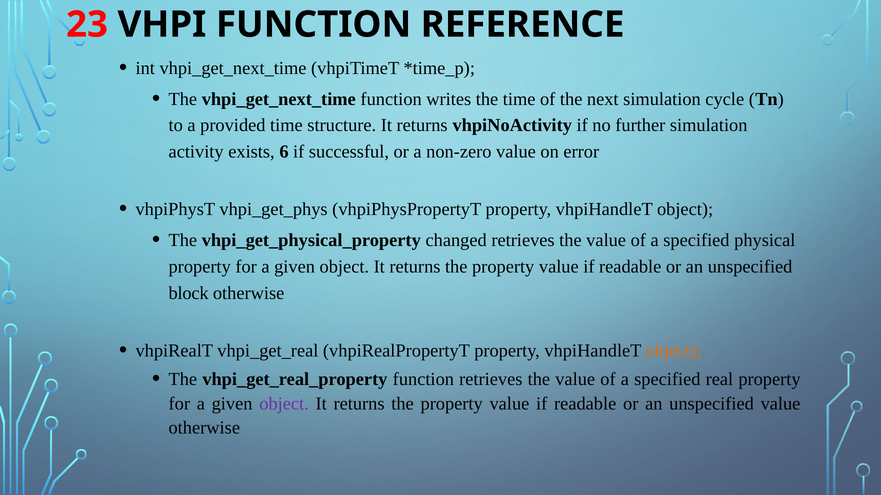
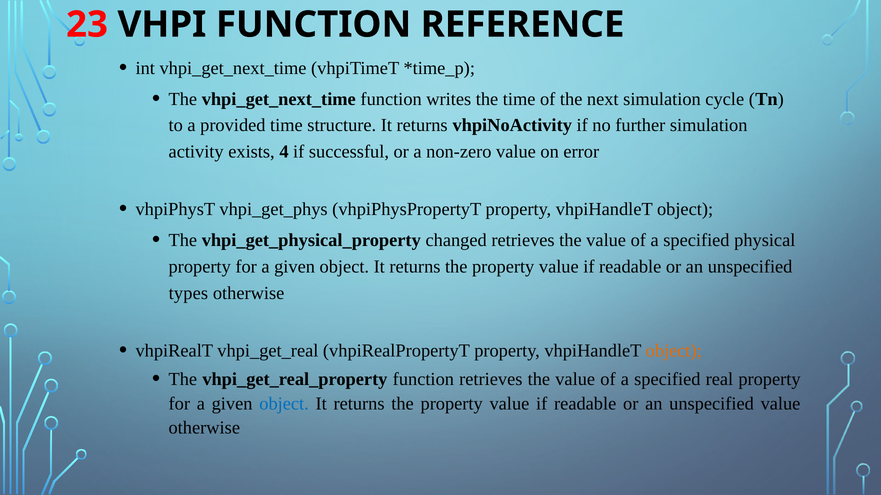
6: 6 -> 4 (284, 152)
block: block -> types (188, 293)
object colour: purple -> blue (284, 404)
